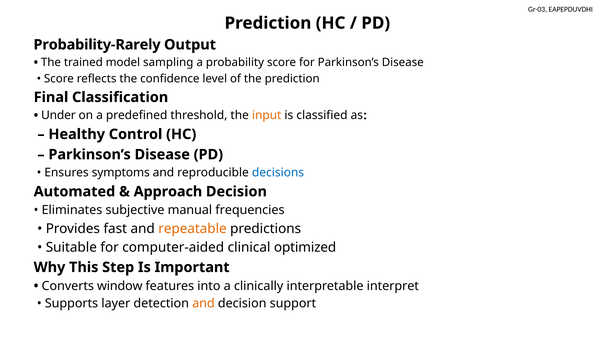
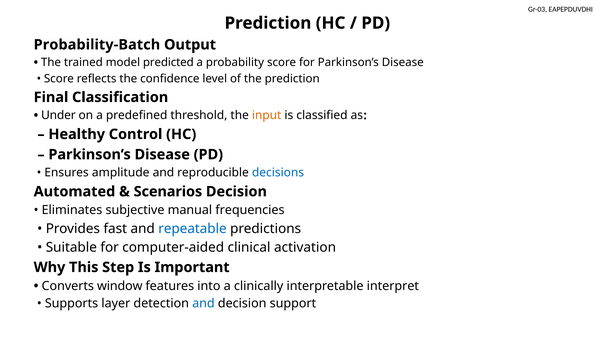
Probability-Rarely: Probability-Rarely -> Probability-Batch (97, 45)
sampling: sampling -> predicted (168, 62)
symptoms: symptoms -> amplitude (121, 173)
Approach: Approach -> Scenarios (168, 192)
repeatable colour: orange -> blue (192, 229)
optimized: optimized -> activation (305, 247)
and colour: orange -> blue (203, 303)
